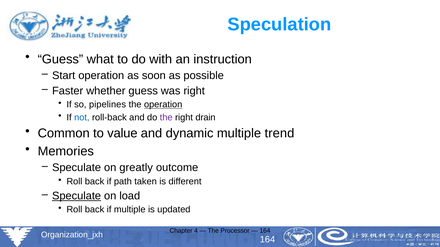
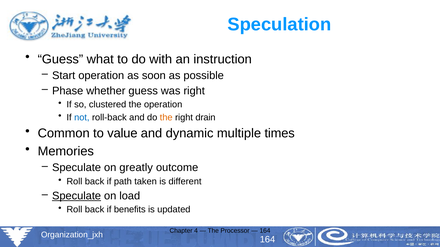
Faster: Faster -> Phase (68, 91)
pipelines: pipelines -> clustered (108, 105)
operation underline: present -> none (163, 105)
the colour: purple -> orange (166, 118)
trend: trend -> times (280, 134)
if multiple: multiple -> benefits (130, 210)
